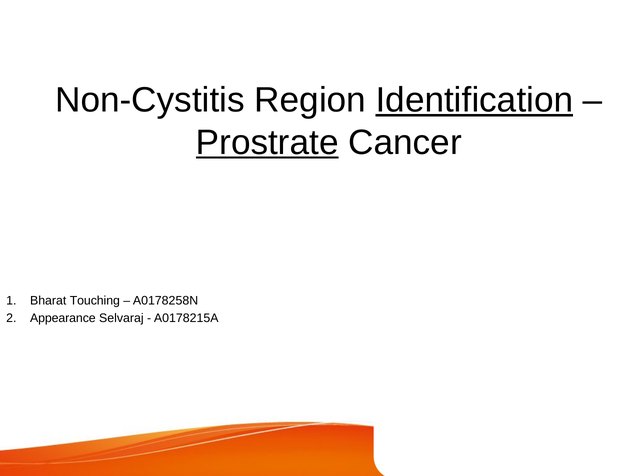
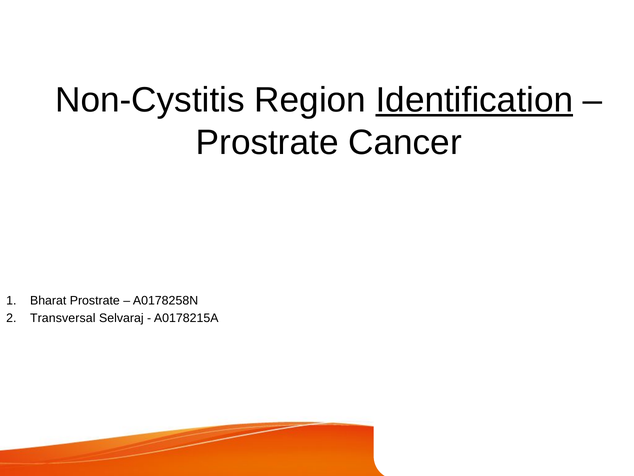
Prostrate underline: present -> none (267, 142)
Bharat Touching: Touching -> Prostrate (95, 301)
Appearance: Appearance -> Transversal (63, 318)
